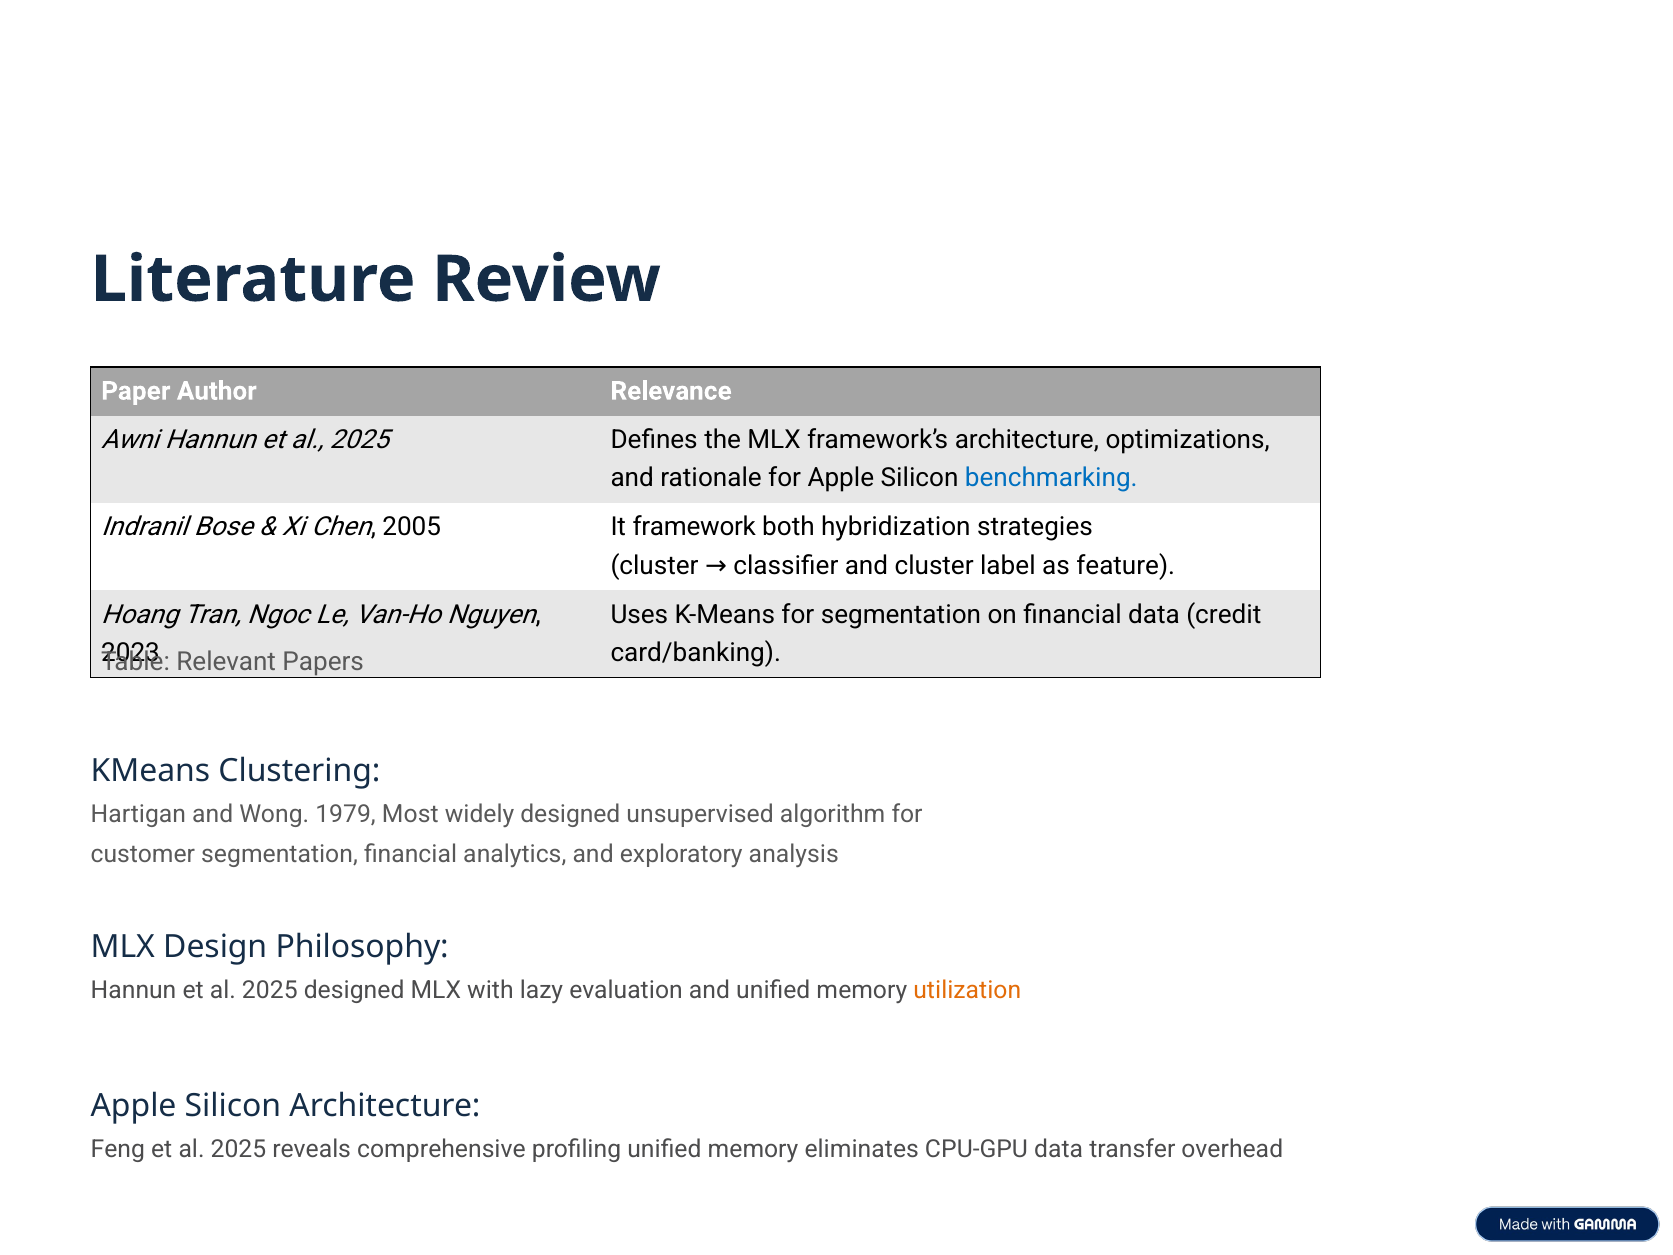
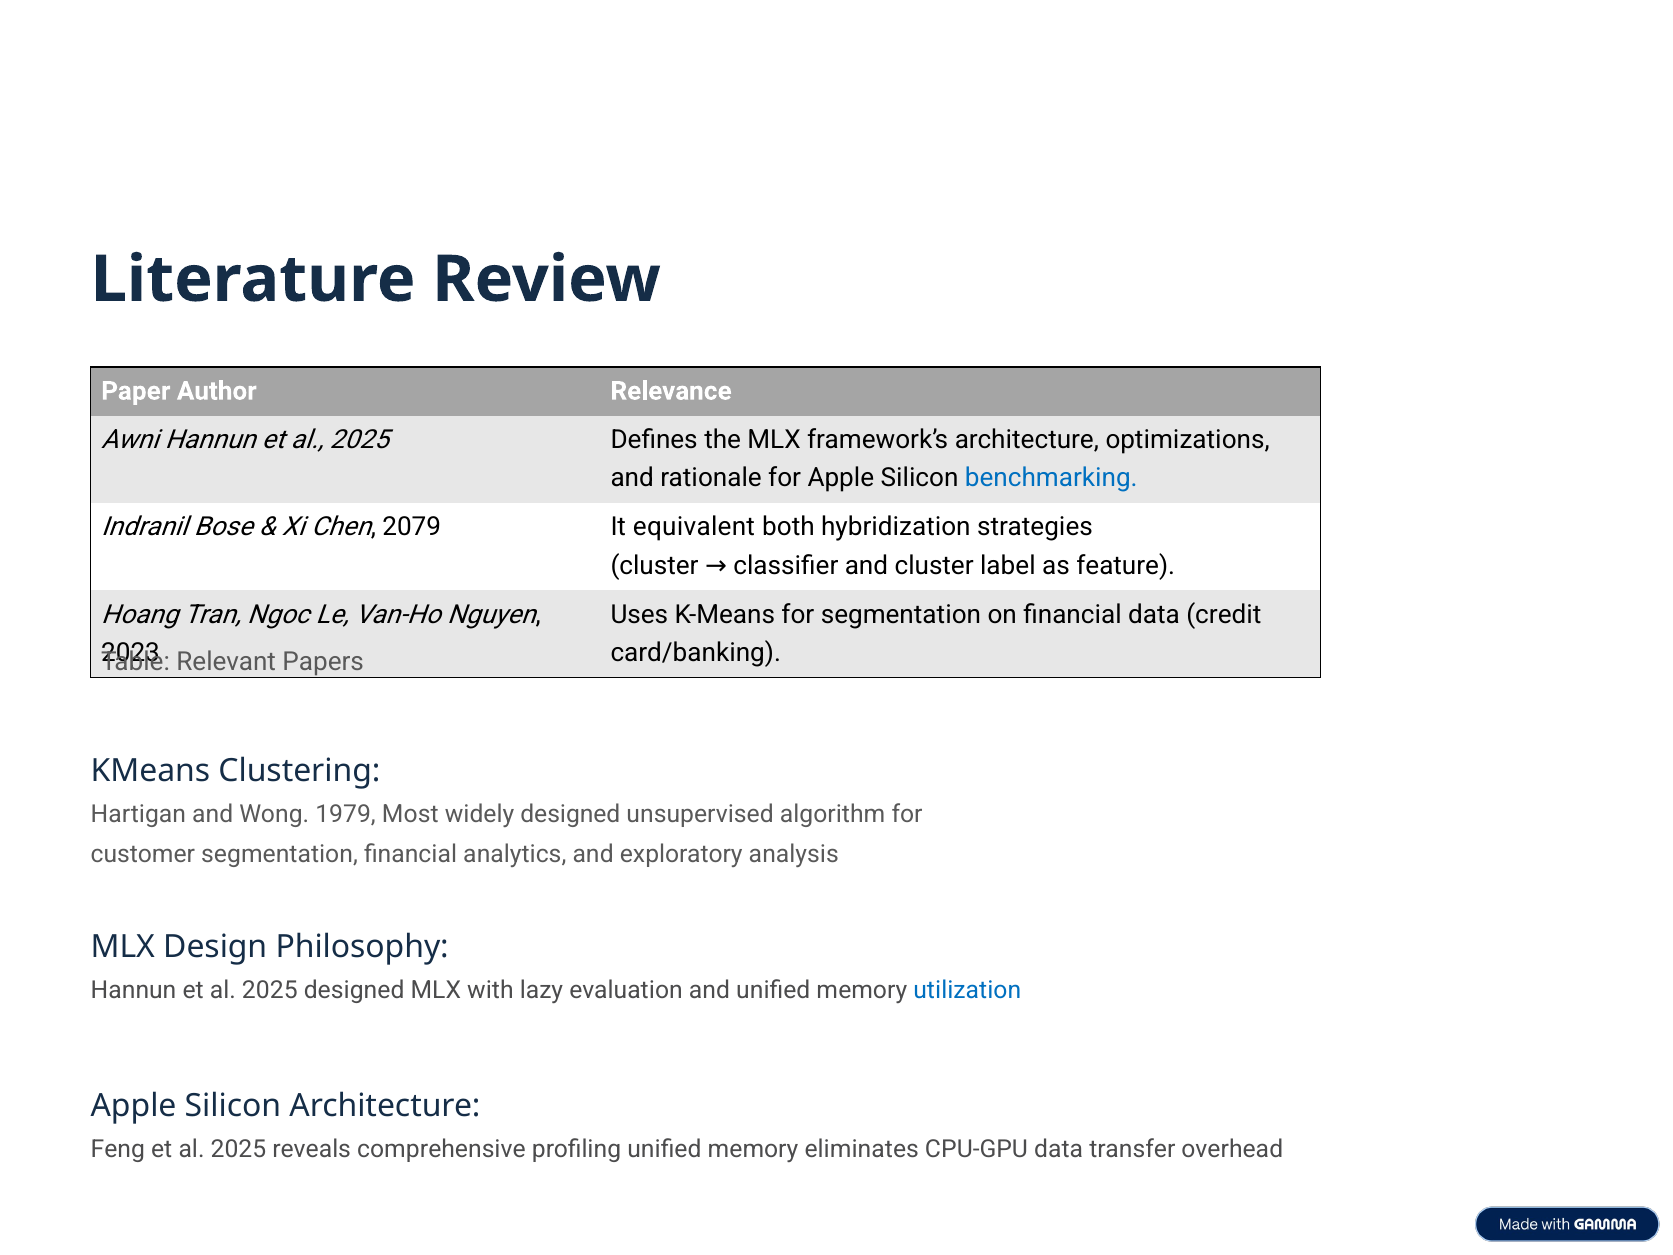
2005: 2005 -> 2079 (412, 527)
framework: framework -> equivalent (694, 527)
utilization colour: orange -> blue (967, 990)
